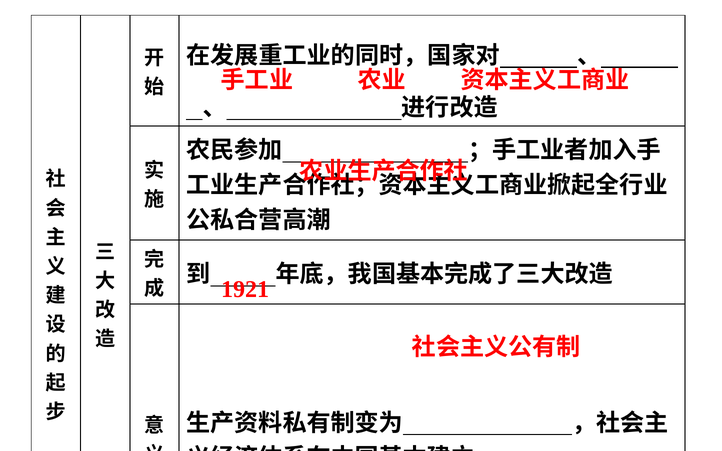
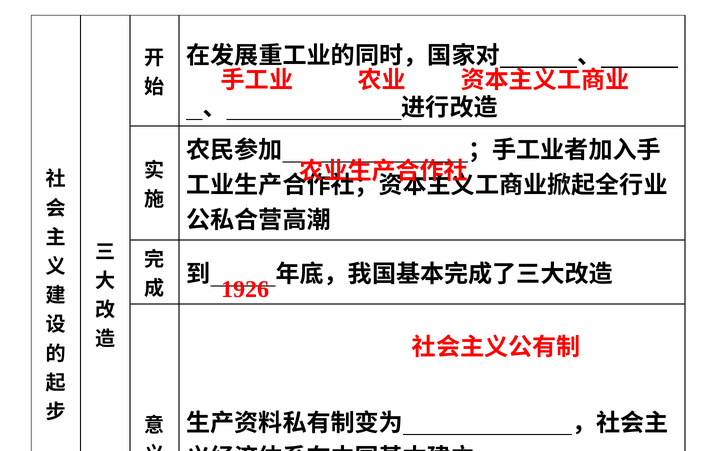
1921: 1921 -> 1926 (245, 290)
